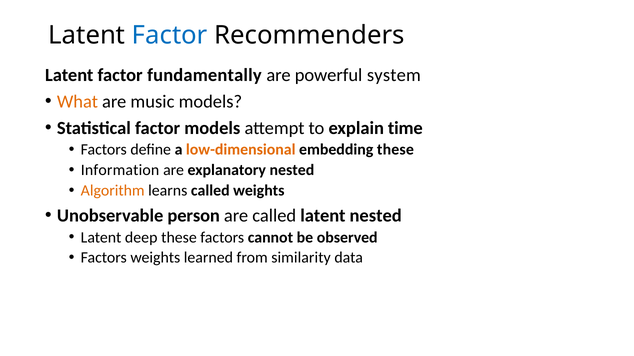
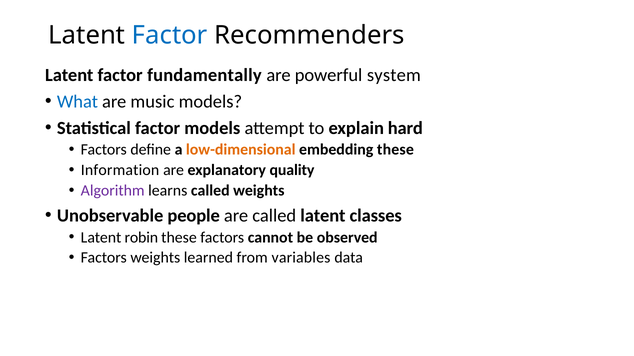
What colour: orange -> blue (77, 102)
time: time -> hard (405, 128)
explanatory nested: nested -> quality (292, 170)
Algorithm colour: orange -> purple (113, 191)
person: person -> people (194, 216)
latent nested: nested -> classes (376, 216)
deep: deep -> robin (141, 238)
similarity: similarity -> variables (301, 258)
